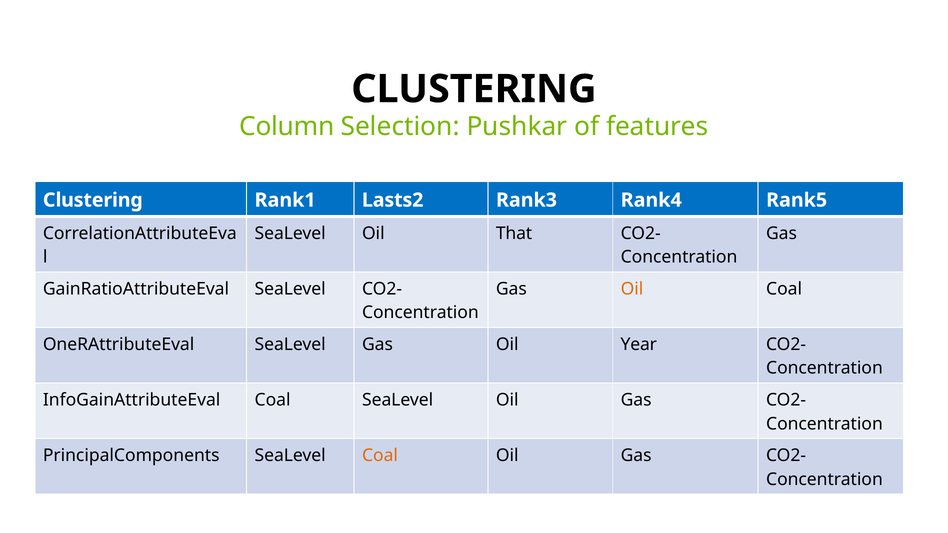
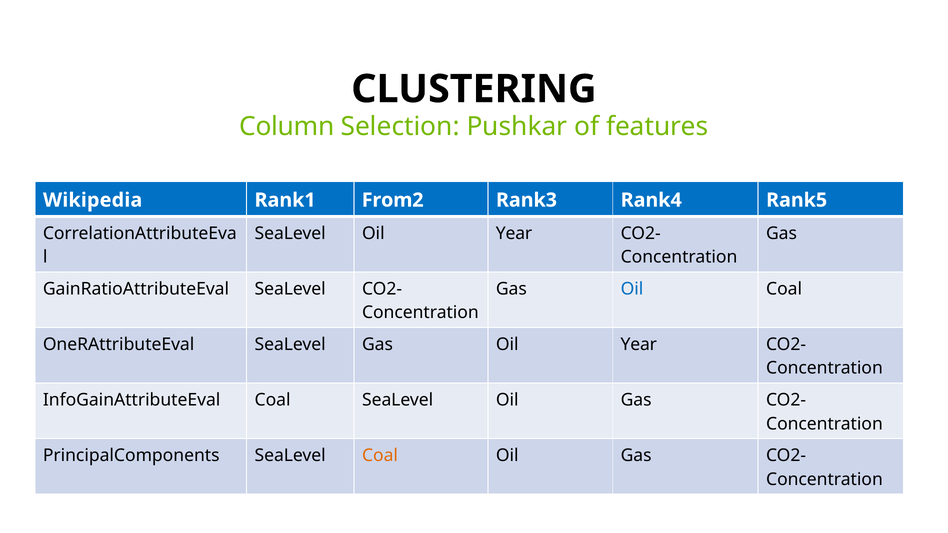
Clustering: Clustering -> Wikipedia (93, 200)
Lasts2: Lasts2 -> From2 (393, 200)
SeaLevel Oil That: That -> Year (514, 233)
Oil colour: orange -> blue (632, 289)
